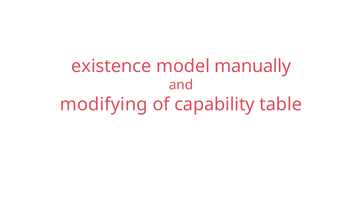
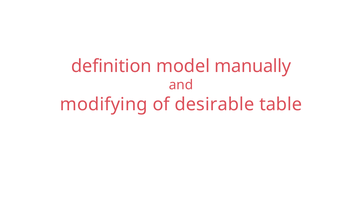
existence: existence -> definition (111, 66)
capability: capability -> desirable (214, 104)
